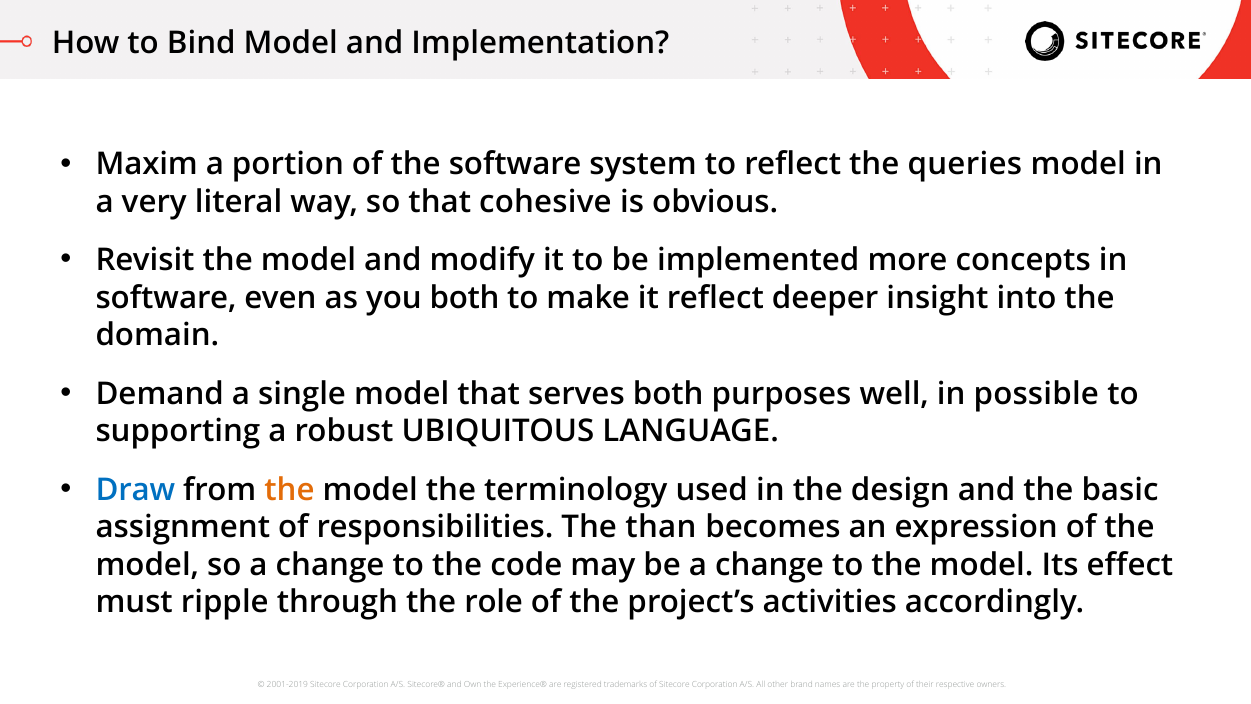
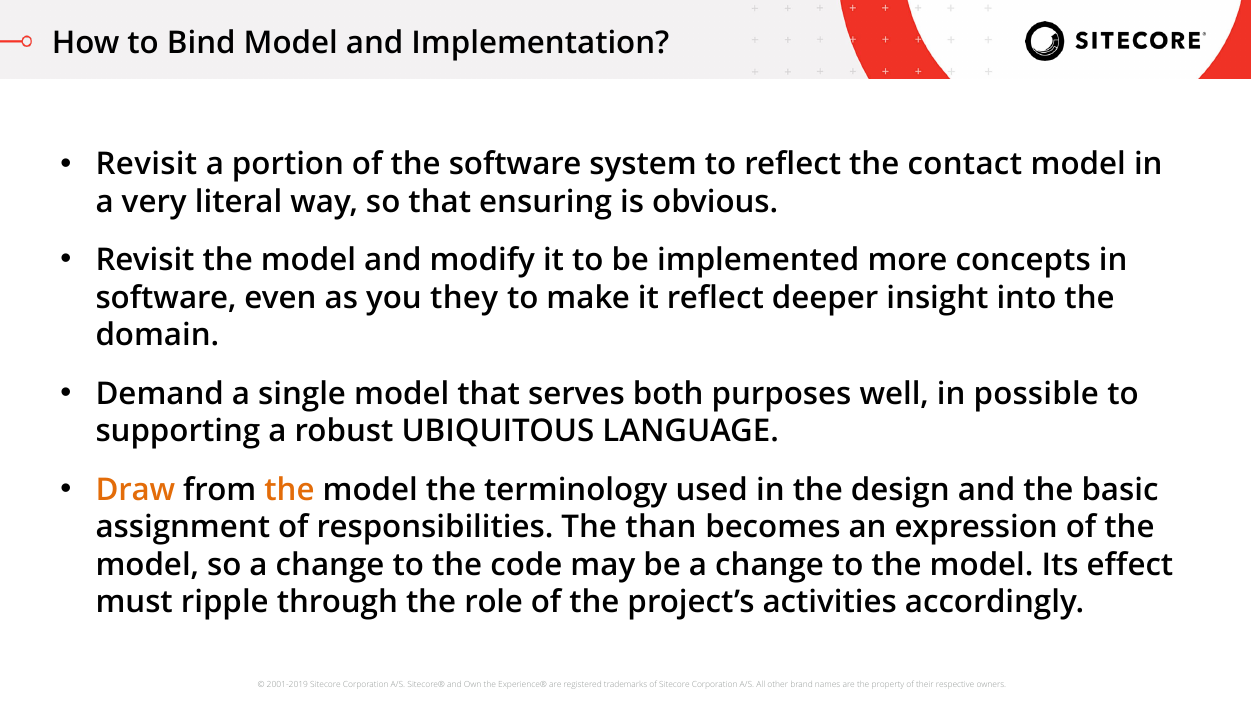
Maxim: Maxim -> Revisit (146, 164)
queries: queries -> contact (965, 164)
cohesive: cohesive -> ensuring (546, 202)
you both: both -> they (464, 298)
Draw colour: blue -> orange (135, 490)
